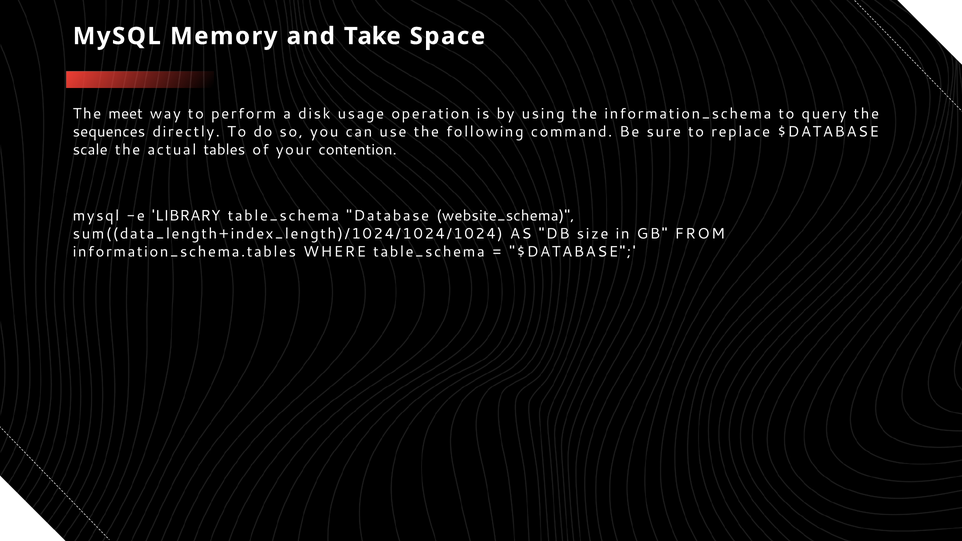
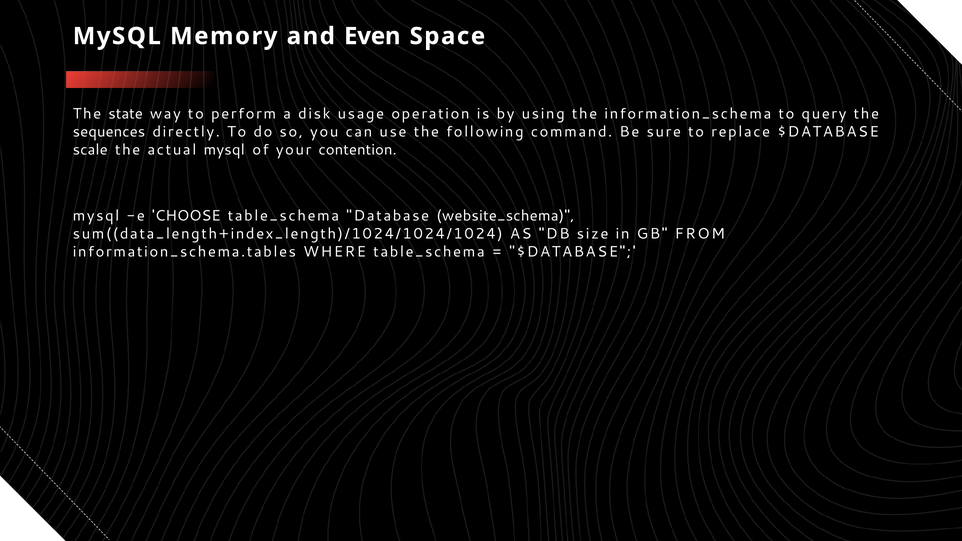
Take: Take -> Even (372, 36)
meet: meet -> state (126, 114)
actual tables: tables -> mysql (224, 150)
LIBRARY: LIBRARY -> CHOOSE (186, 216)
